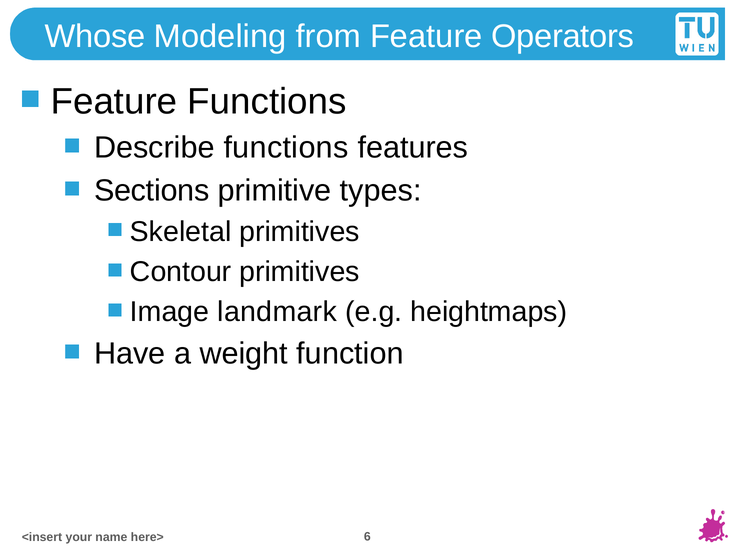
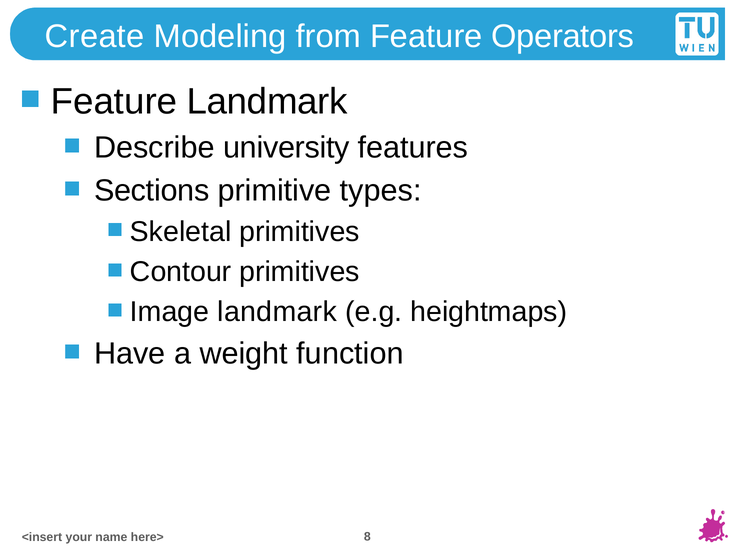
Whose: Whose -> Create (95, 36)
Feature Functions: Functions -> Landmark (267, 101)
Describe functions: functions -> university (286, 147)
6: 6 -> 8 (367, 536)
